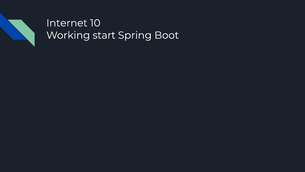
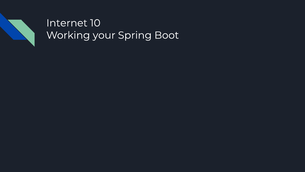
start: start -> your (104, 35)
